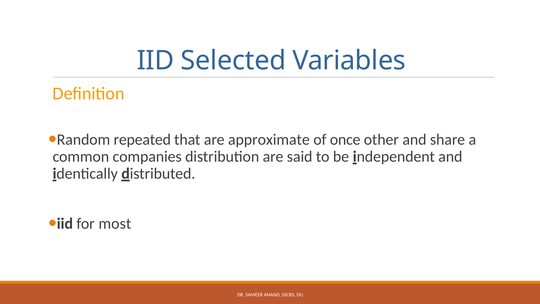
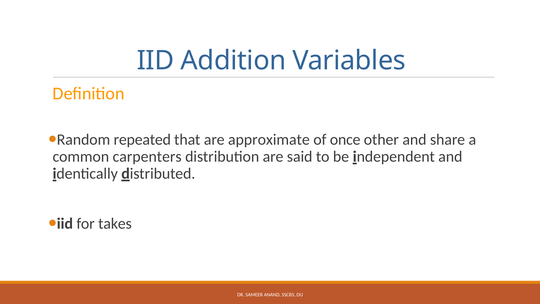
Selected: Selected -> Addition (233, 60)
companies: companies -> carpenters (147, 157)
most: most -> takes (115, 223)
